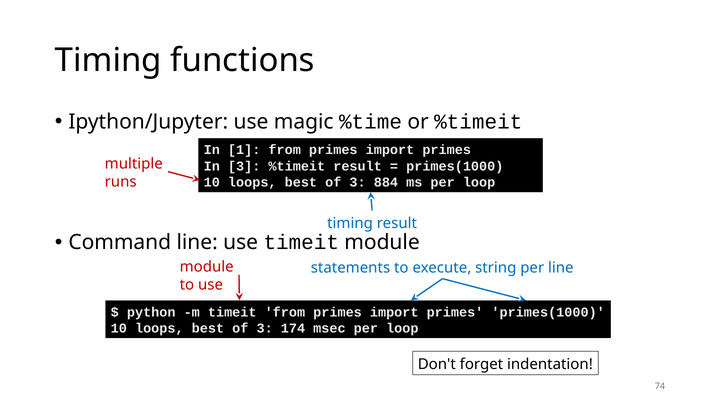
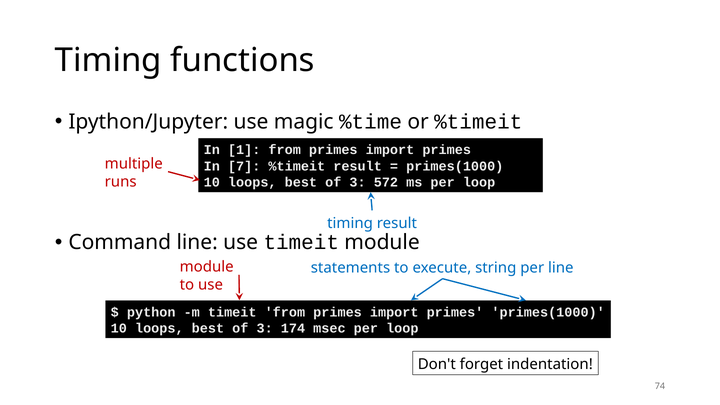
In 3: 3 -> 7 (244, 166)
884: 884 -> 572 (386, 182)
